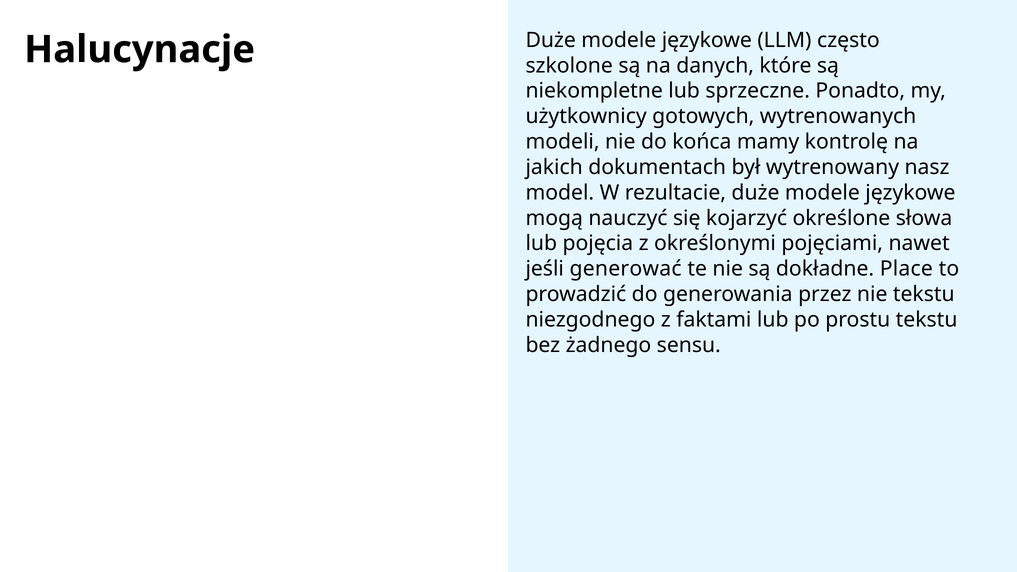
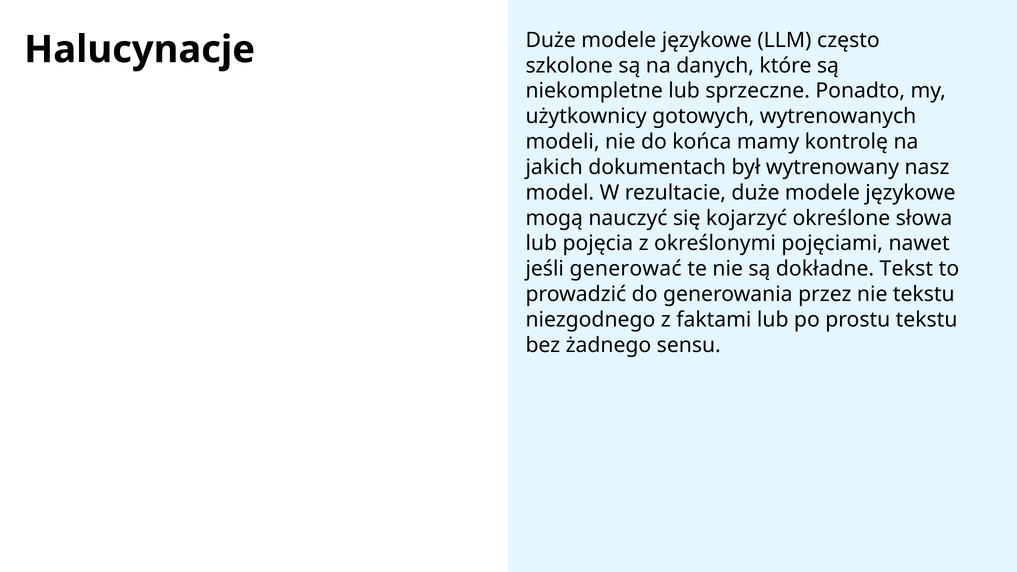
Place: Place -> Tekst (906, 269)
